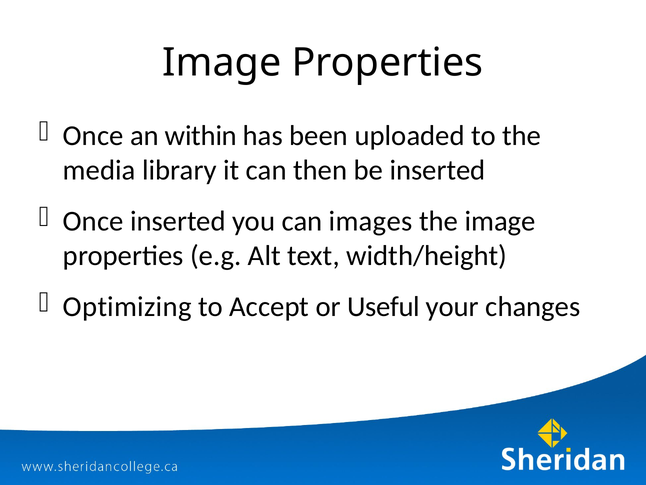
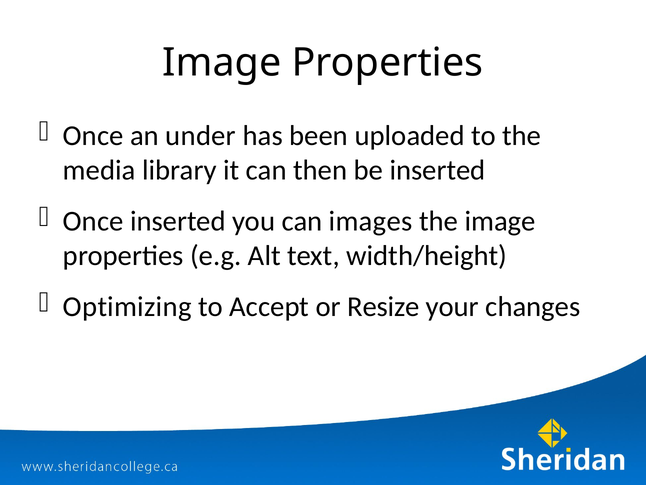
within: within -> under (201, 136)
Useful: Useful -> Resize (383, 306)
